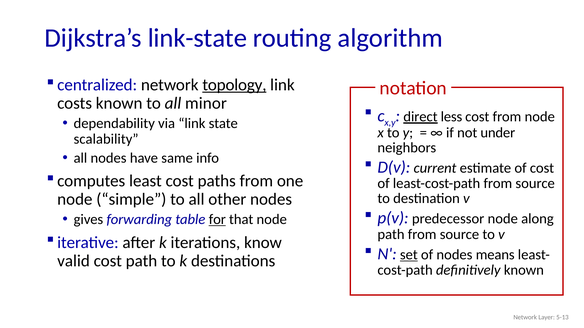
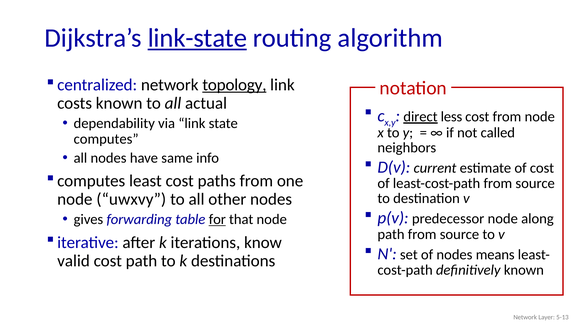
link-state underline: none -> present (197, 38)
minor: minor -> actual (206, 103)
under: under -> called (498, 133)
scalability: scalability -> computes (106, 139)
simple: simple -> uwxvy (131, 200)
set underline: present -> none (409, 255)
